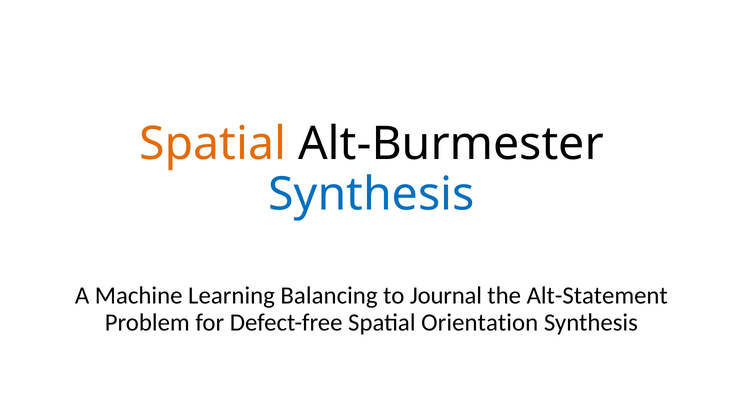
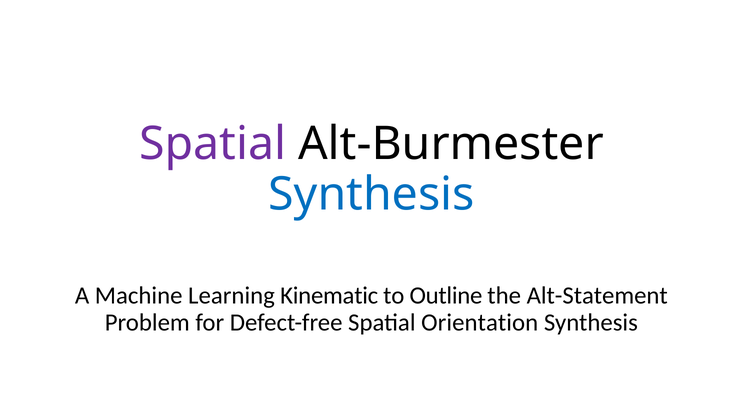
Spatial colour: orange -> purple (213, 144)
Balancing: Balancing -> Kinematic (329, 296)
Journal: Journal -> Outline (446, 296)
